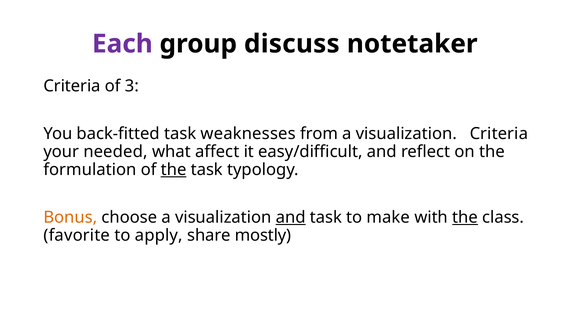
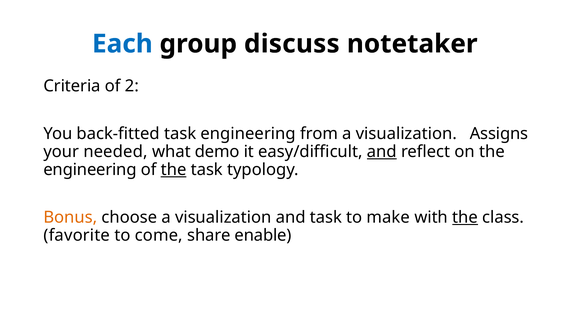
Each colour: purple -> blue (122, 44)
3: 3 -> 2 (132, 86)
task weaknesses: weaknesses -> engineering (248, 134)
visualization Criteria: Criteria -> Assigns (499, 134)
affect: affect -> demo (217, 152)
and underline: none -> present (382, 152)
formulation: formulation -> engineering (90, 170)
and underline: present -> none (291, 217)
apply: apply -> come (159, 235)
mostly: mostly -> enable (263, 235)
